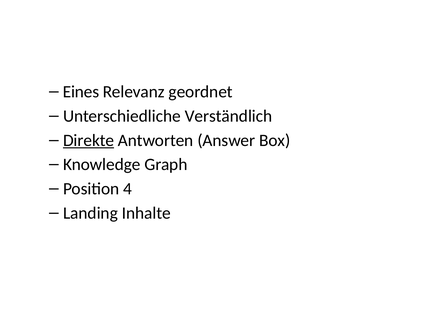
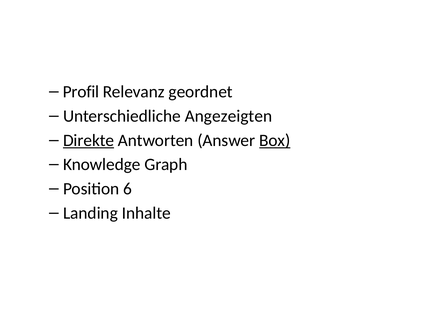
Eines: Eines -> Profil (81, 92)
Verständlich: Verständlich -> Angezeigten (228, 116)
Box underline: none -> present (275, 141)
4: 4 -> 6 (128, 189)
